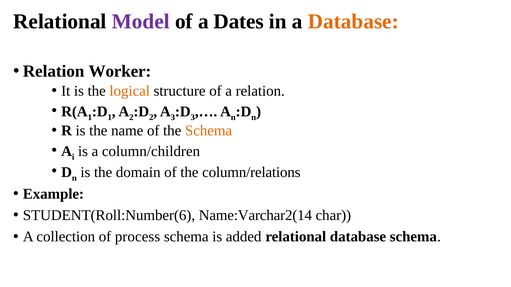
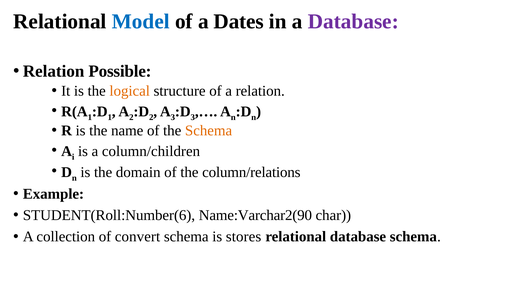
Model colour: purple -> blue (141, 21)
Database colour: orange -> purple (353, 21)
Worker: Worker -> Possible (120, 71)
Name:Varchar2(14: Name:Varchar2(14 -> Name:Varchar2(90 (255, 216)
process: process -> convert (138, 237)
added: added -> stores (244, 237)
